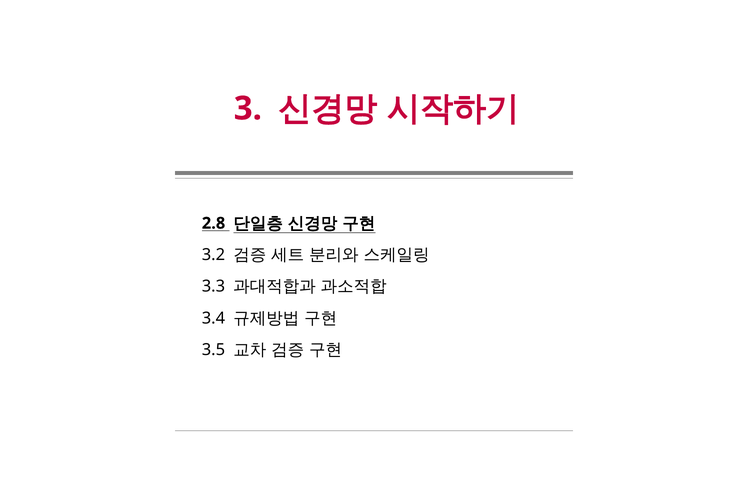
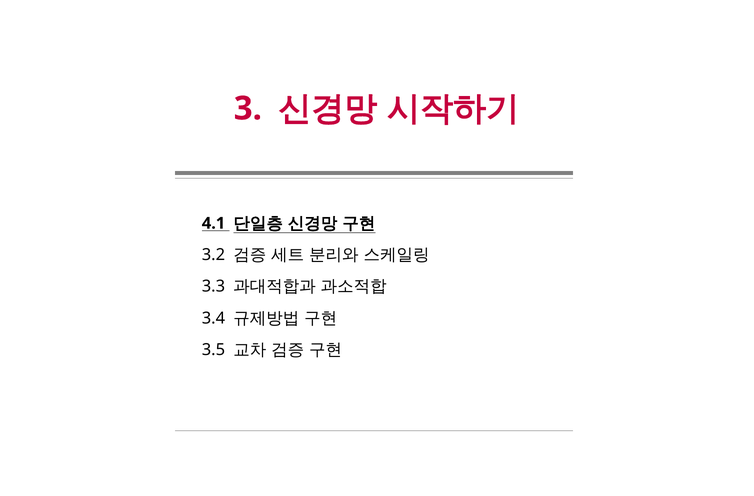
2.8: 2.8 -> 4.1 (214, 223)
